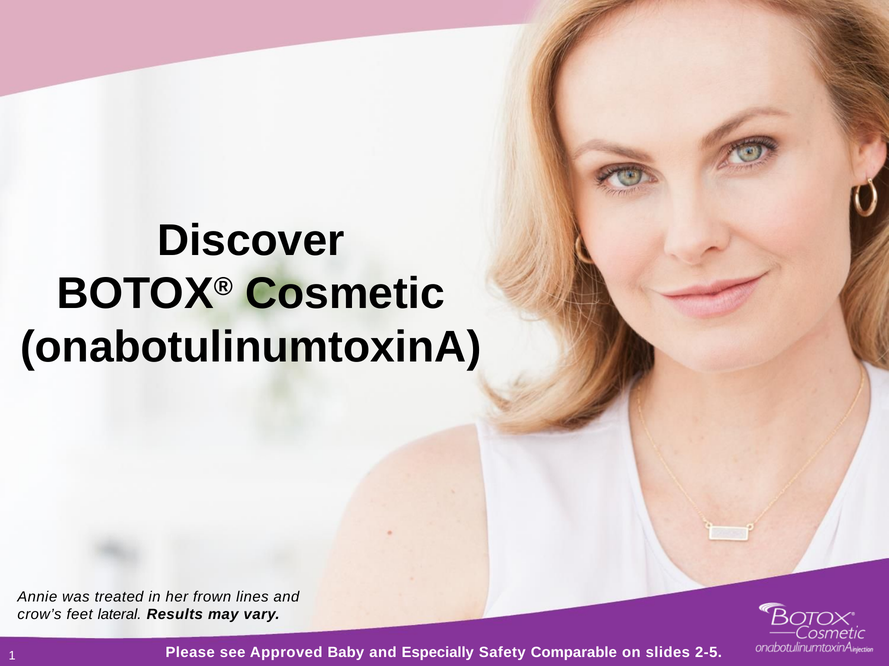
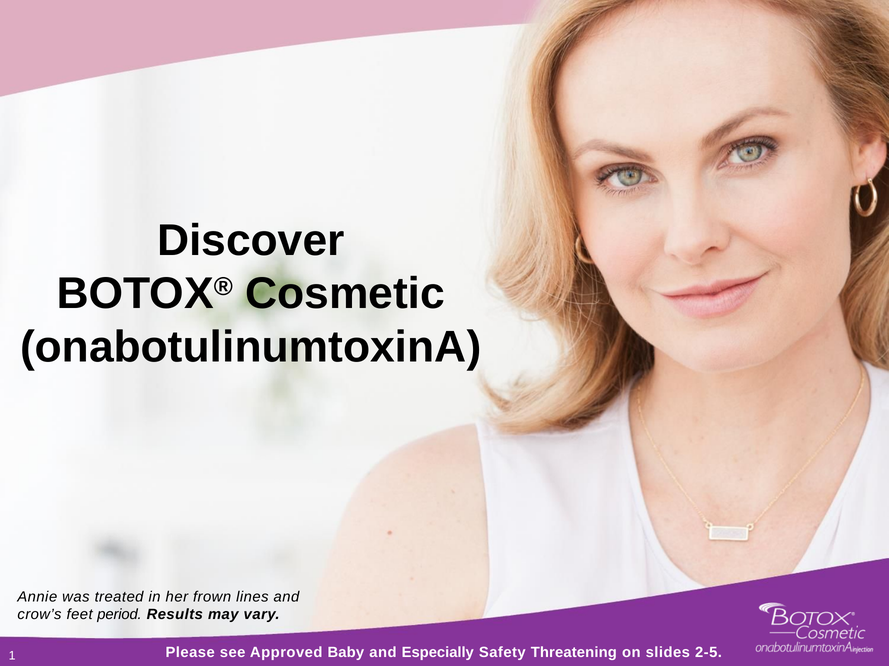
lateral: lateral -> period (120, 615)
Comparable: Comparable -> Threatening (574, 653)
